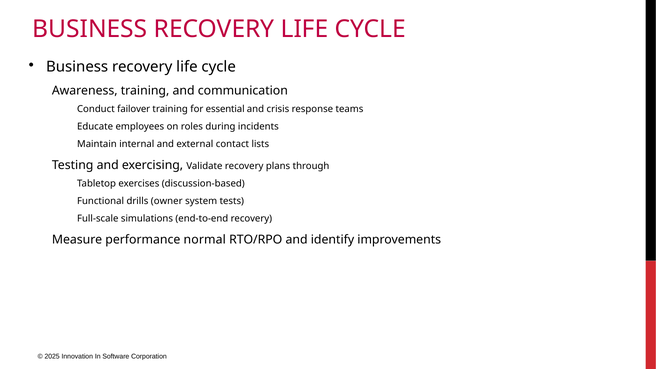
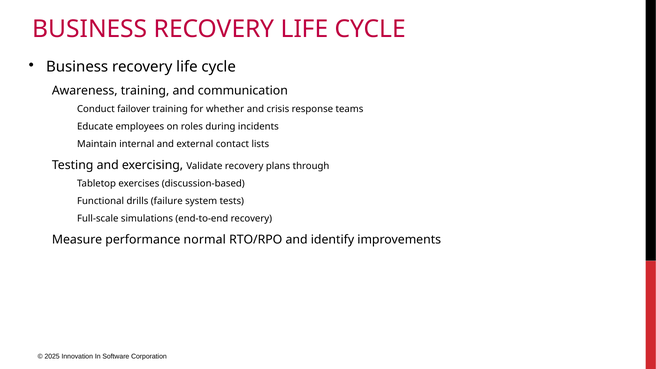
essential: essential -> whether (225, 109)
owner: owner -> failure (167, 201)
